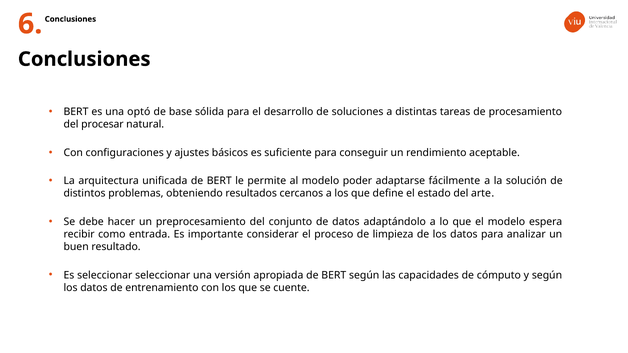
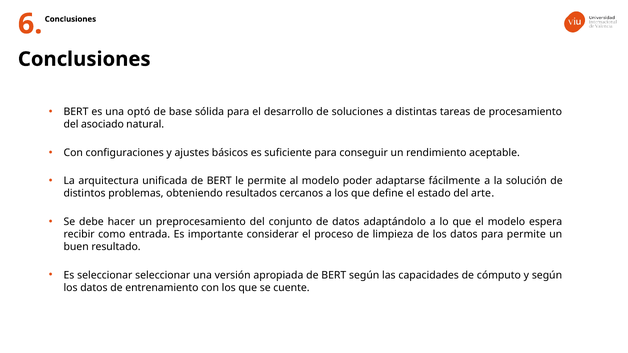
procesar: procesar -> asociado (102, 125)
para analizar: analizar -> permite (526, 234)
